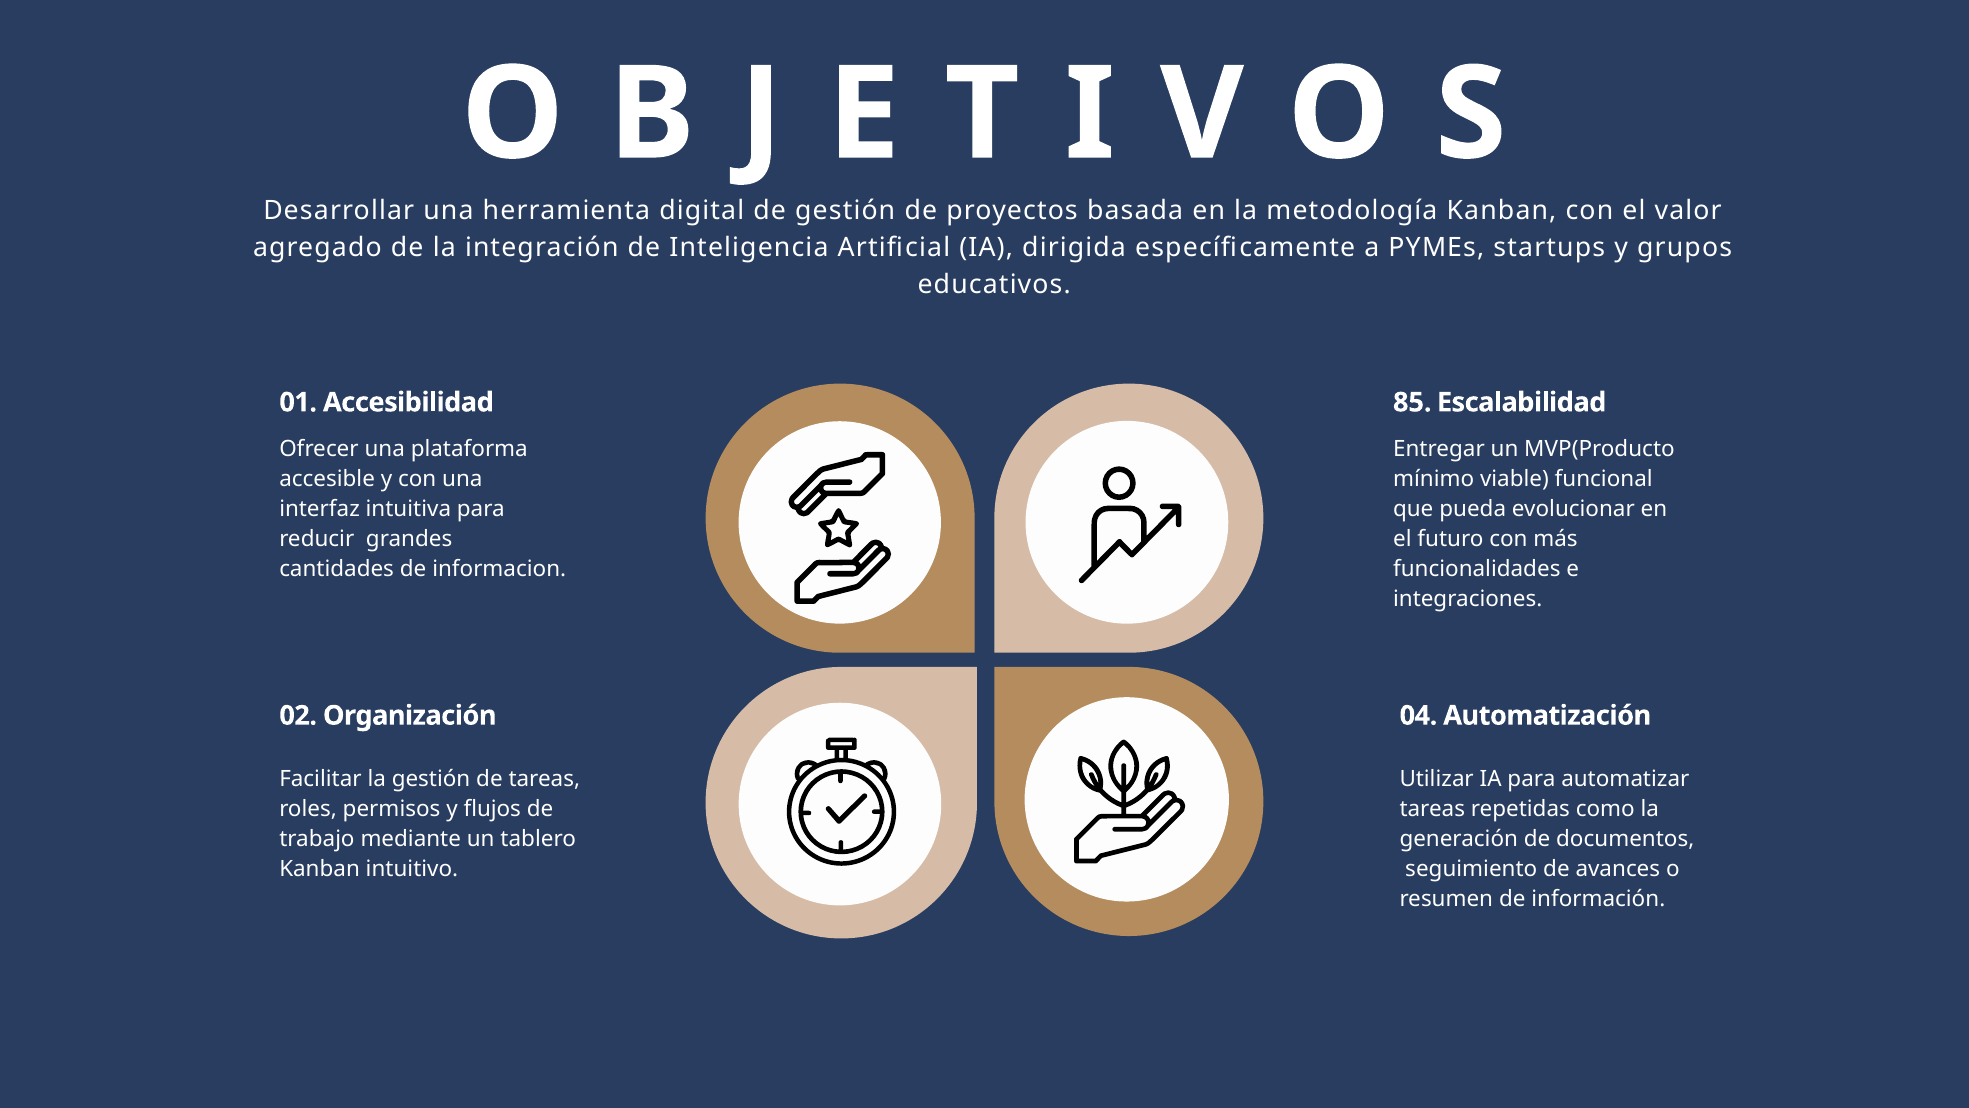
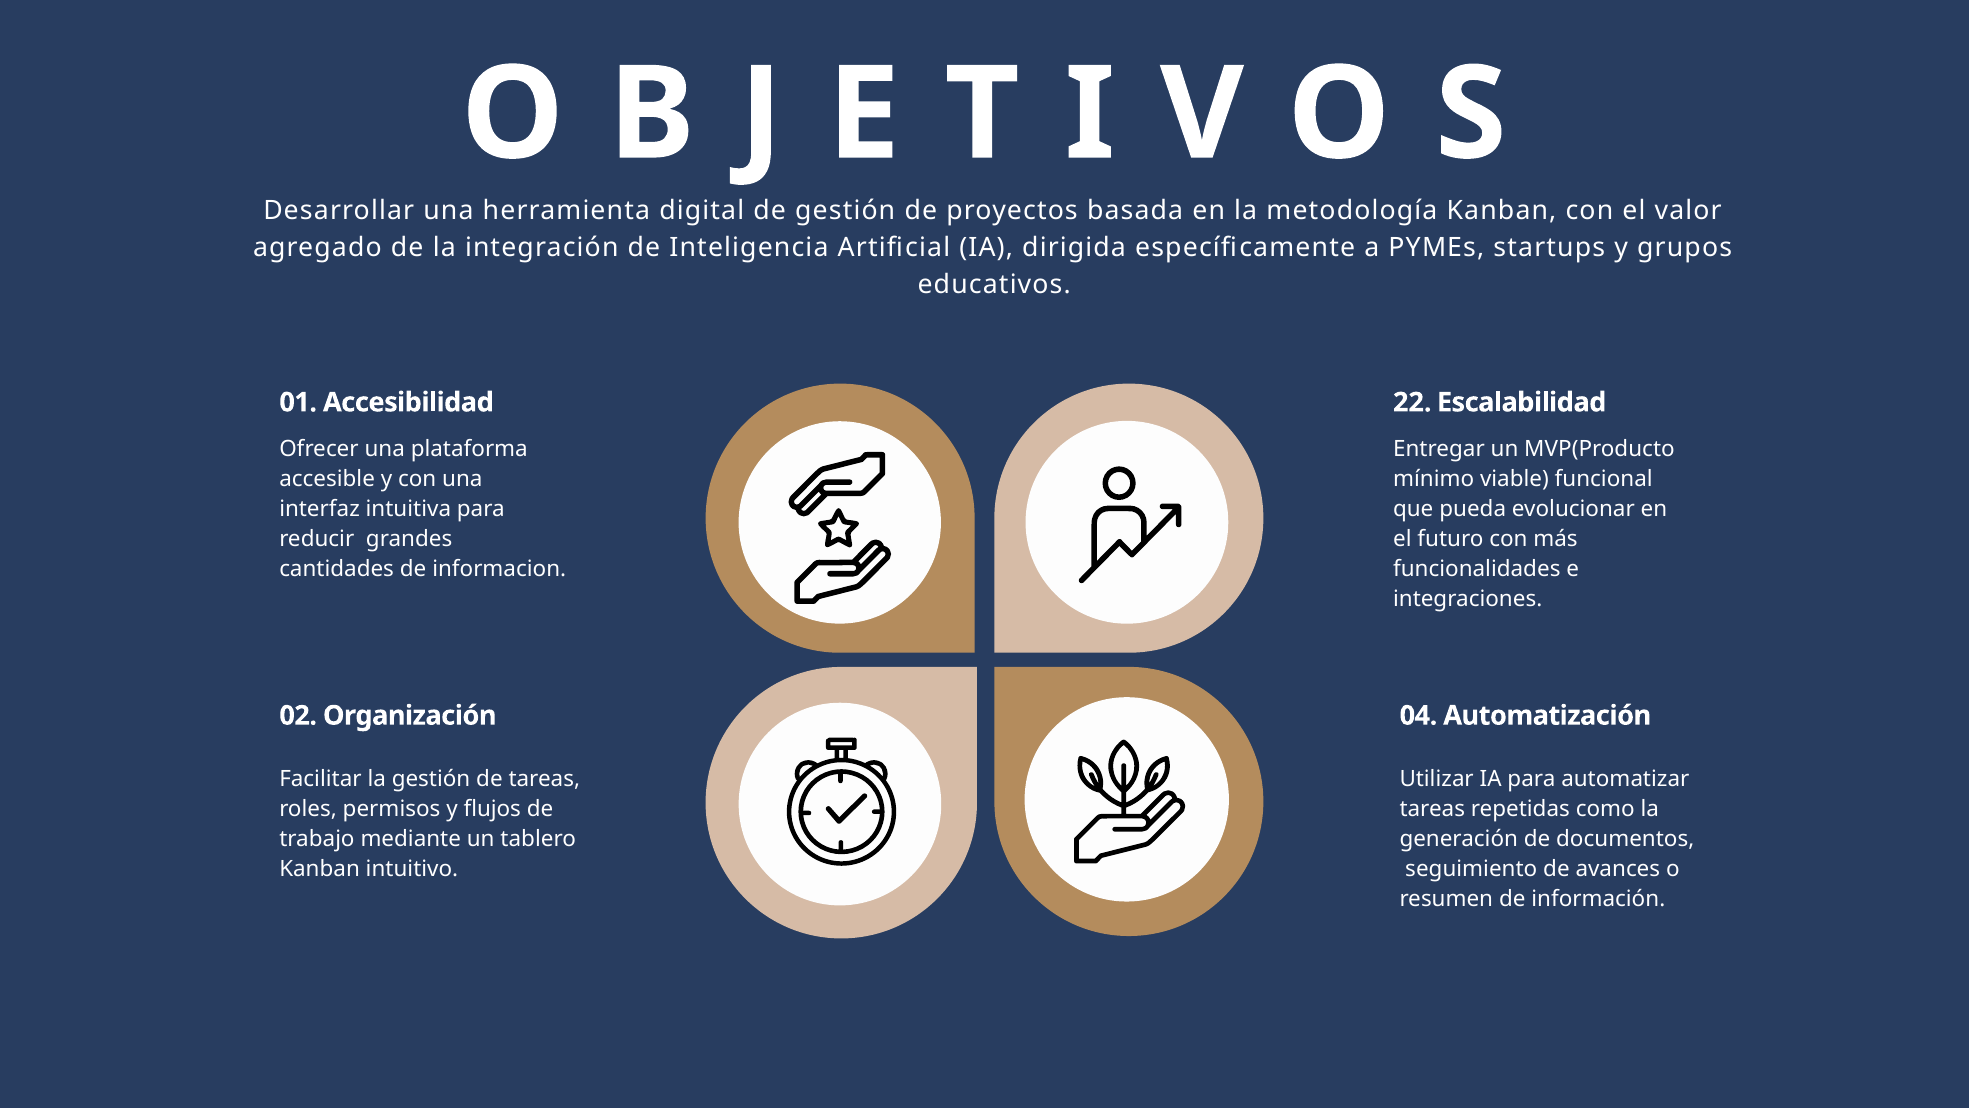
85: 85 -> 22 (1412, 402)
